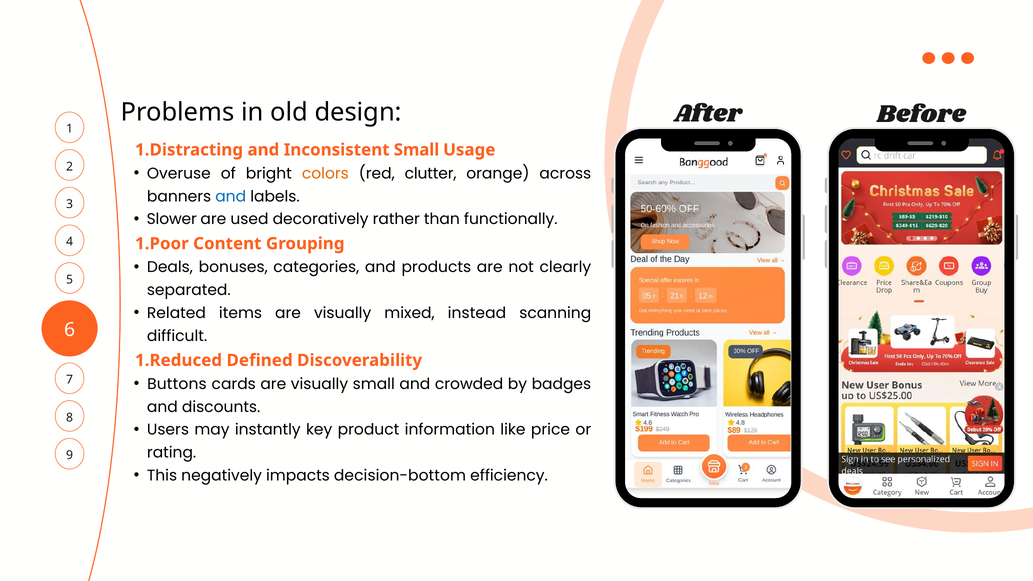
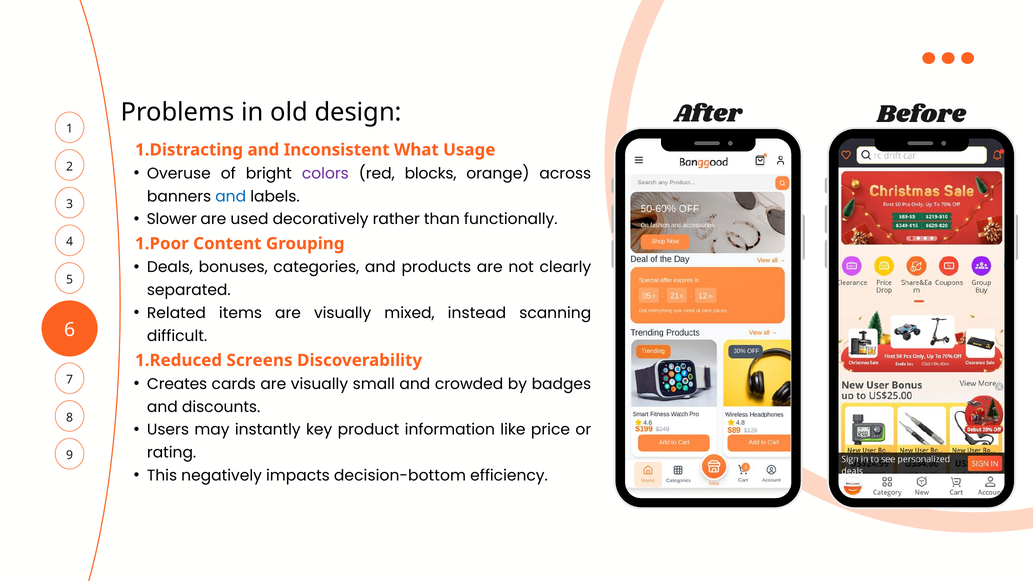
Inconsistent Small: Small -> What (416, 150)
colors colour: orange -> purple (325, 174)
clutter: clutter -> blocks (431, 174)
Defined: Defined -> Screens (260, 360)
Buttons: Buttons -> Creates (177, 384)
